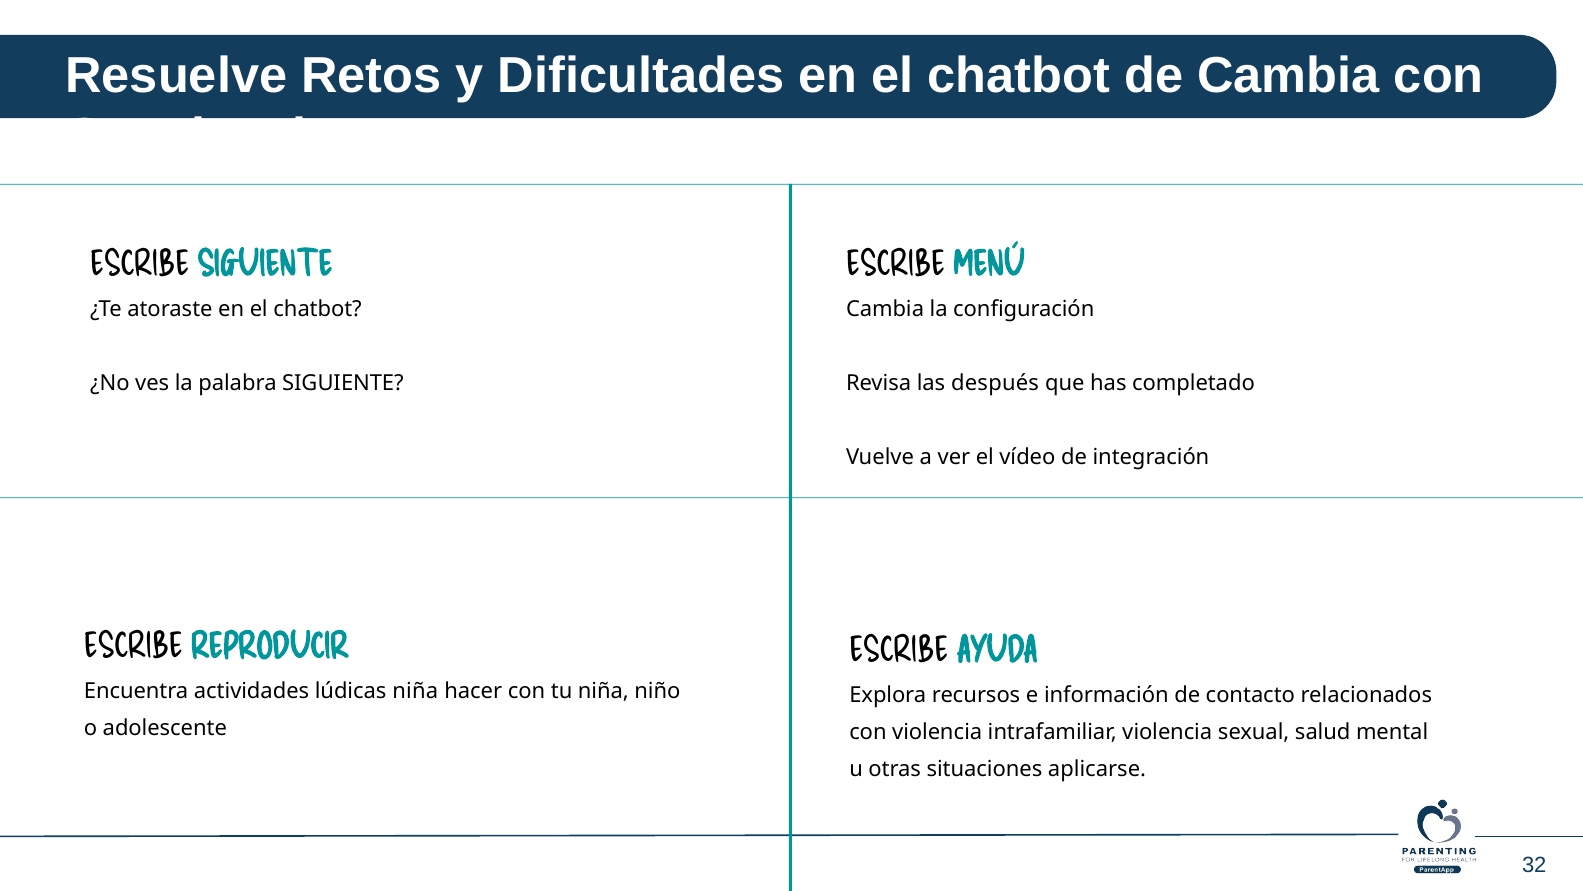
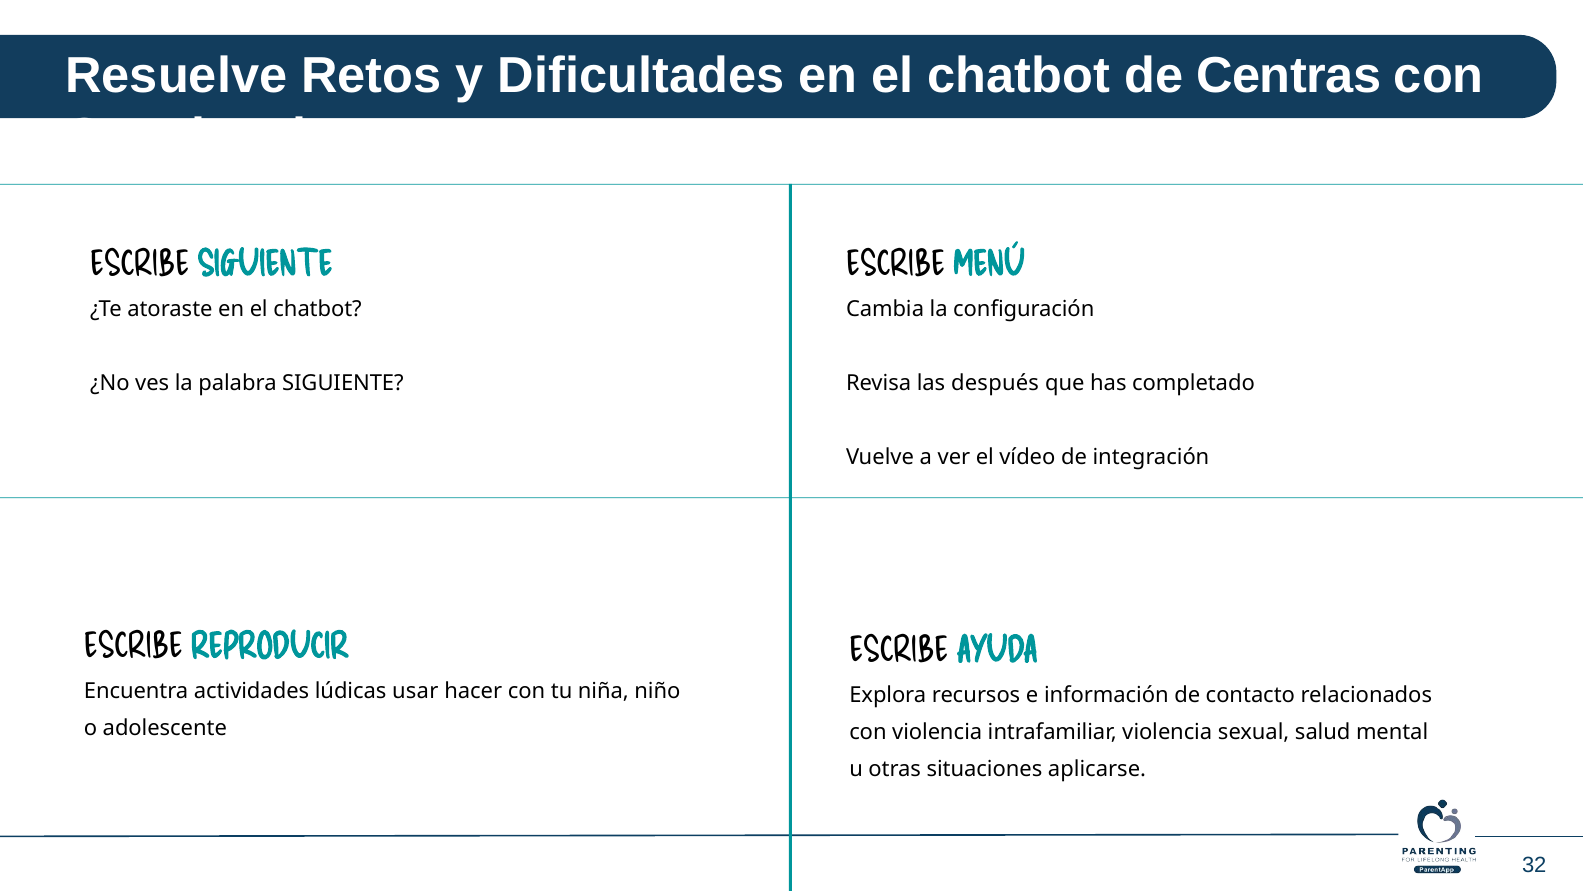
de Cambia: Cambia -> Centras (1289, 76)
lúdicas niña: niña -> usar (415, 691)
